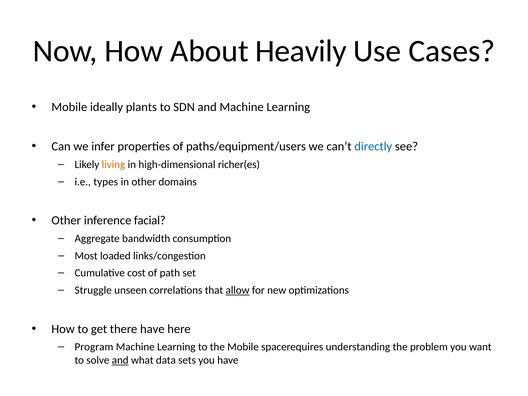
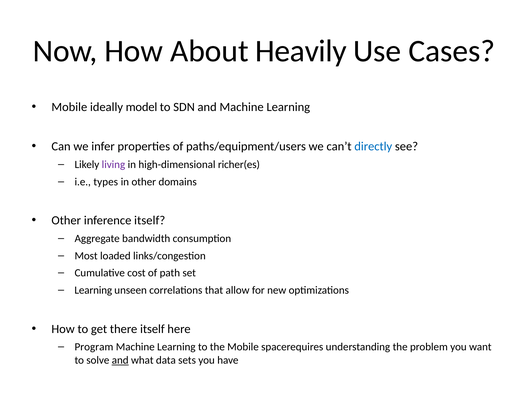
plants: plants -> model (141, 107)
living colour: orange -> purple (113, 164)
inference facial: facial -> itself (150, 220)
Struggle: Struggle -> Learning (93, 290)
allow underline: present -> none (238, 290)
there have: have -> itself (152, 329)
